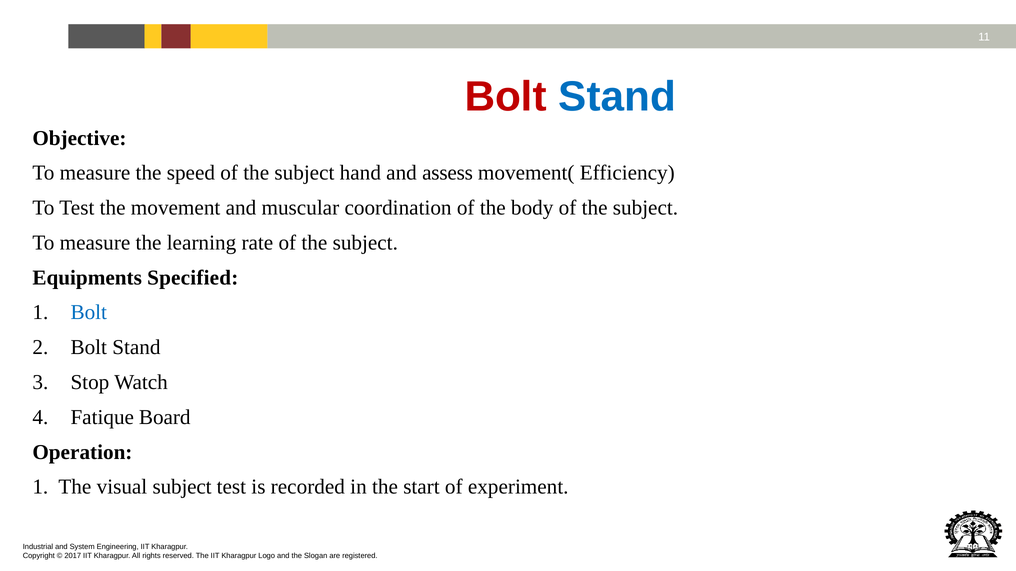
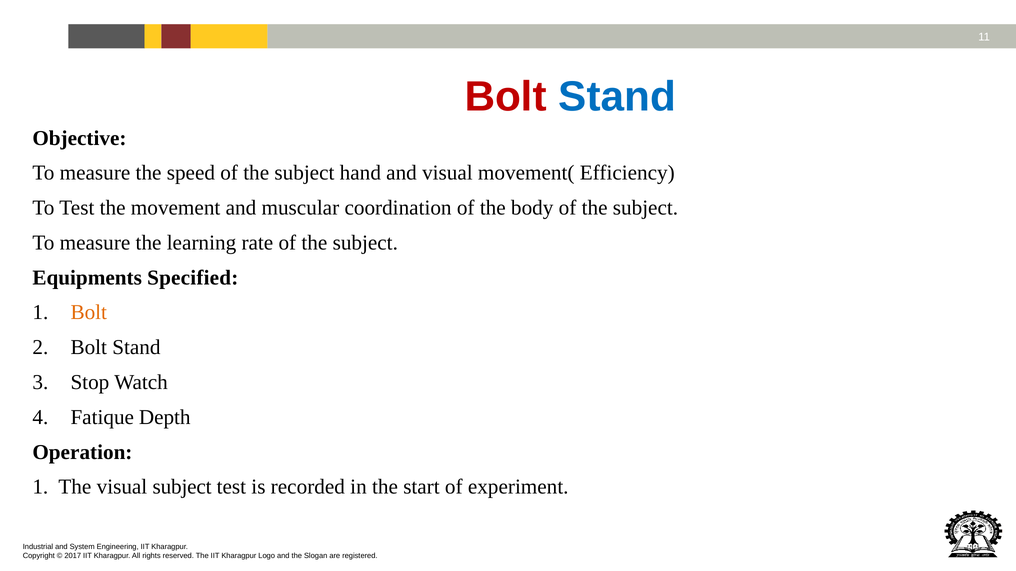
and assess: assess -> visual (447, 173)
Bolt colour: blue -> orange (89, 313)
Board: Board -> Depth (165, 418)
